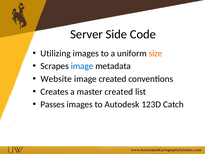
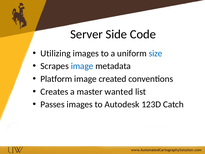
size colour: orange -> blue (156, 53)
Website: Website -> Platform (56, 79)
master created: created -> wanted (119, 92)
